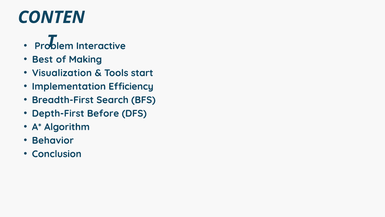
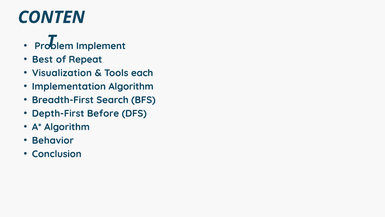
Interactive: Interactive -> Implement (101, 46)
Making: Making -> Repeat (85, 59)
start: start -> each (142, 73)
Implementation Efficiency: Efficiency -> Algorithm (131, 86)
